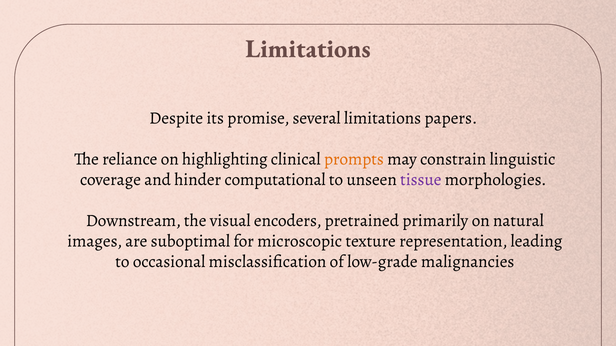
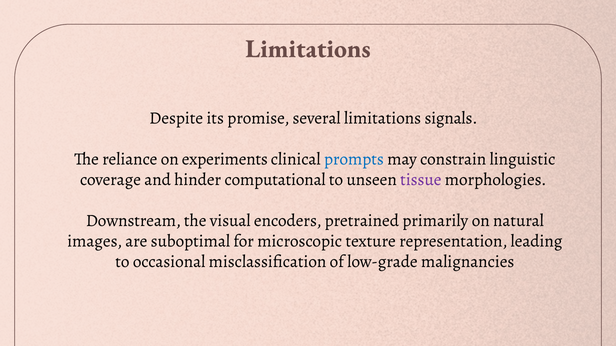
papers: papers -> signals (451, 118)
highlighting: highlighting -> experiments (225, 159)
prompts colour: orange -> blue (354, 159)
